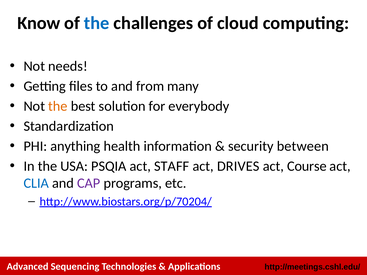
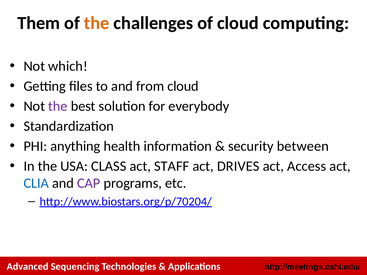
Know: Know -> Them (39, 23)
the colour: blue -> orange (97, 23)
needs: needs -> which (68, 66)
from many: many -> cloud (183, 86)
the colour: orange -> purple (58, 106)
PSQIA: PSQIA -> CLASS (109, 166)
Course: Course -> Access (307, 166)
